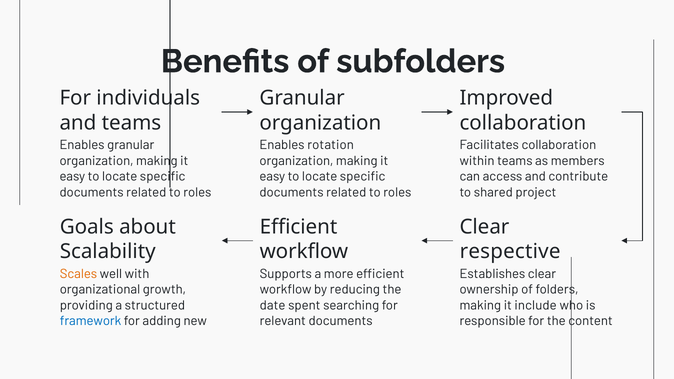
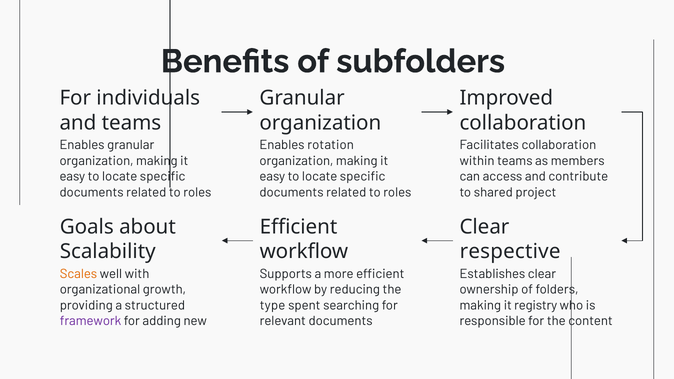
date: date -> type (273, 305)
include: include -> registry (536, 305)
framework colour: blue -> purple (91, 321)
